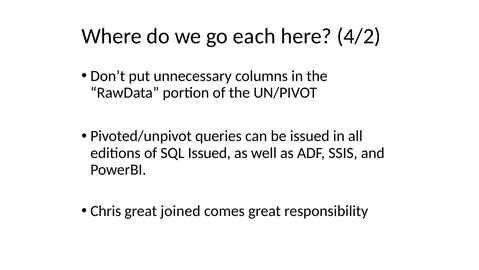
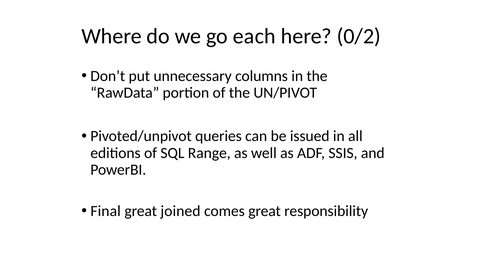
4/2: 4/2 -> 0/2 (359, 36)
SQL Issued: Issued -> Range (209, 153)
Chris: Chris -> Final (106, 210)
